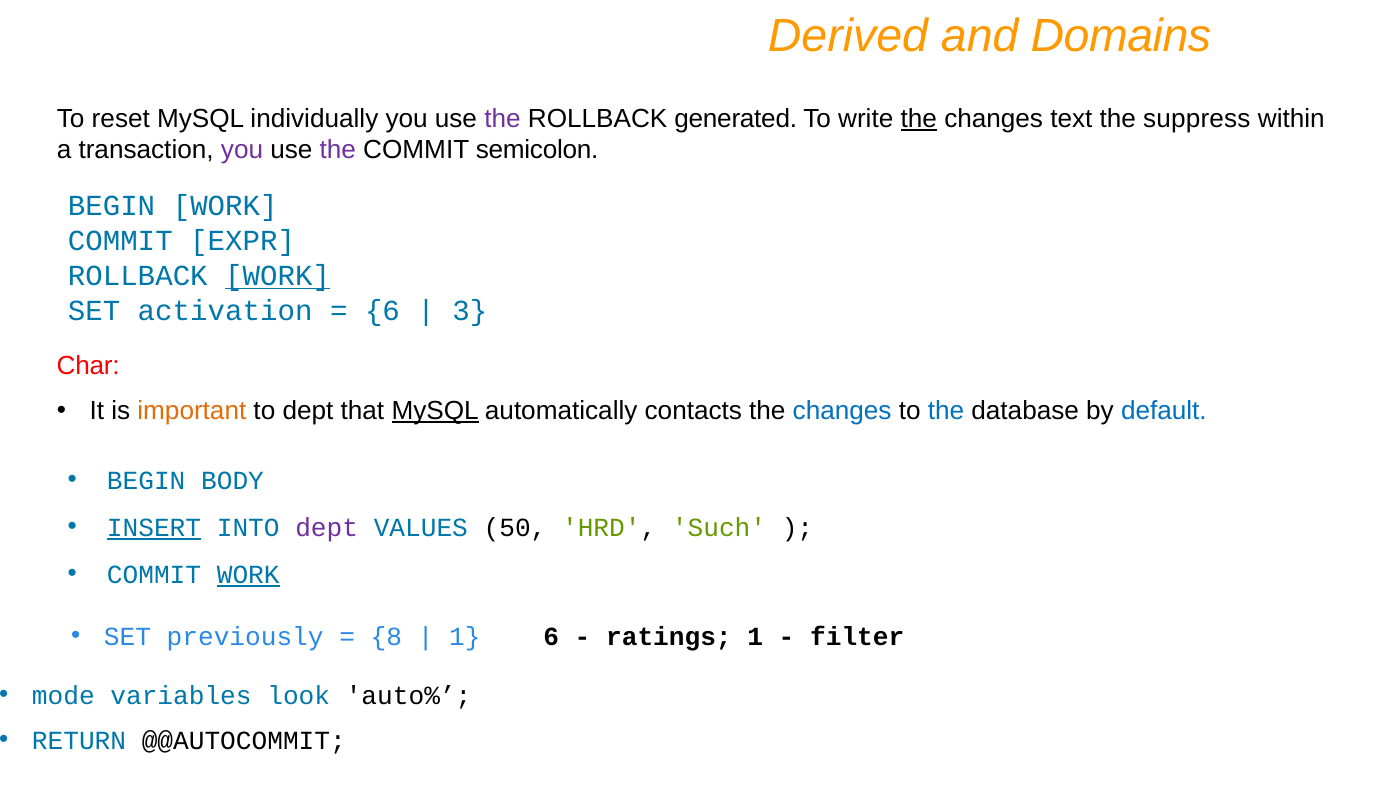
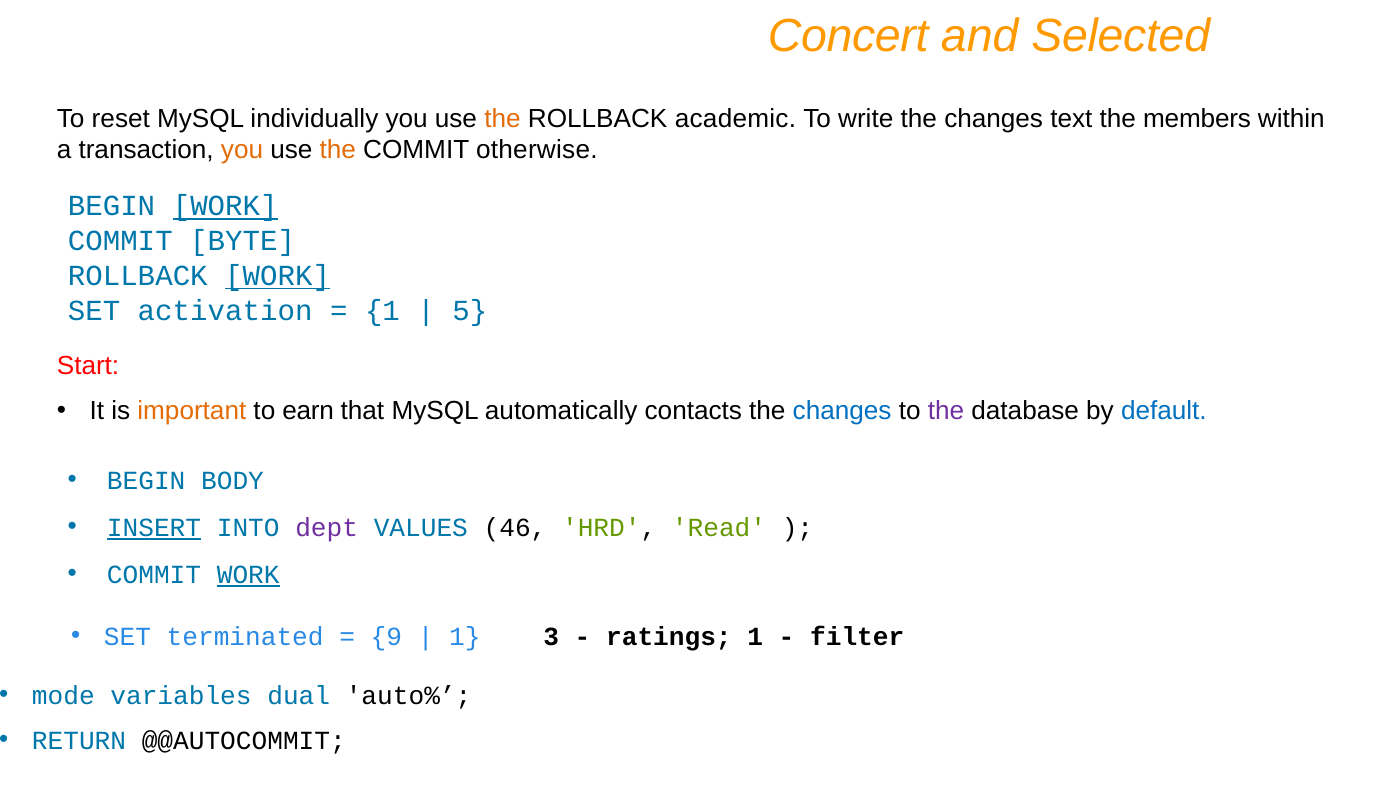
Derived: Derived -> Concert (848, 36)
Domains: Domains -> Selected (1121, 36)
the colour: purple -> orange (503, 119)
generated: generated -> academic (735, 119)
the underline: present -> none (919, 119)
suppress: suppress -> members (1197, 119)
you colour: purple -> orange (242, 150)
the colour: purple -> orange (338, 150)
semicolon: semicolon -> otherwise (537, 150)
WORK underline: none -> present (225, 206)
EXPR: EXPR -> BYTE (243, 241)
6: 6 -> 1 (382, 311)
3: 3 -> 5 (470, 311)
Char: Char -> Start (88, 366)
to dept: dept -> earn (308, 411)
MySQL underline: present -> none (435, 411)
the colour: blue -> purple (946, 411)
50: 50 -> 46 (515, 527)
Such: Such -> Read (719, 527)
previously: previously -> terminated (245, 636)
8: 8 -> 9 (386, 636)
1 6: 6 -> 3 (551, 636)
look: look -> dual (299, 695)
